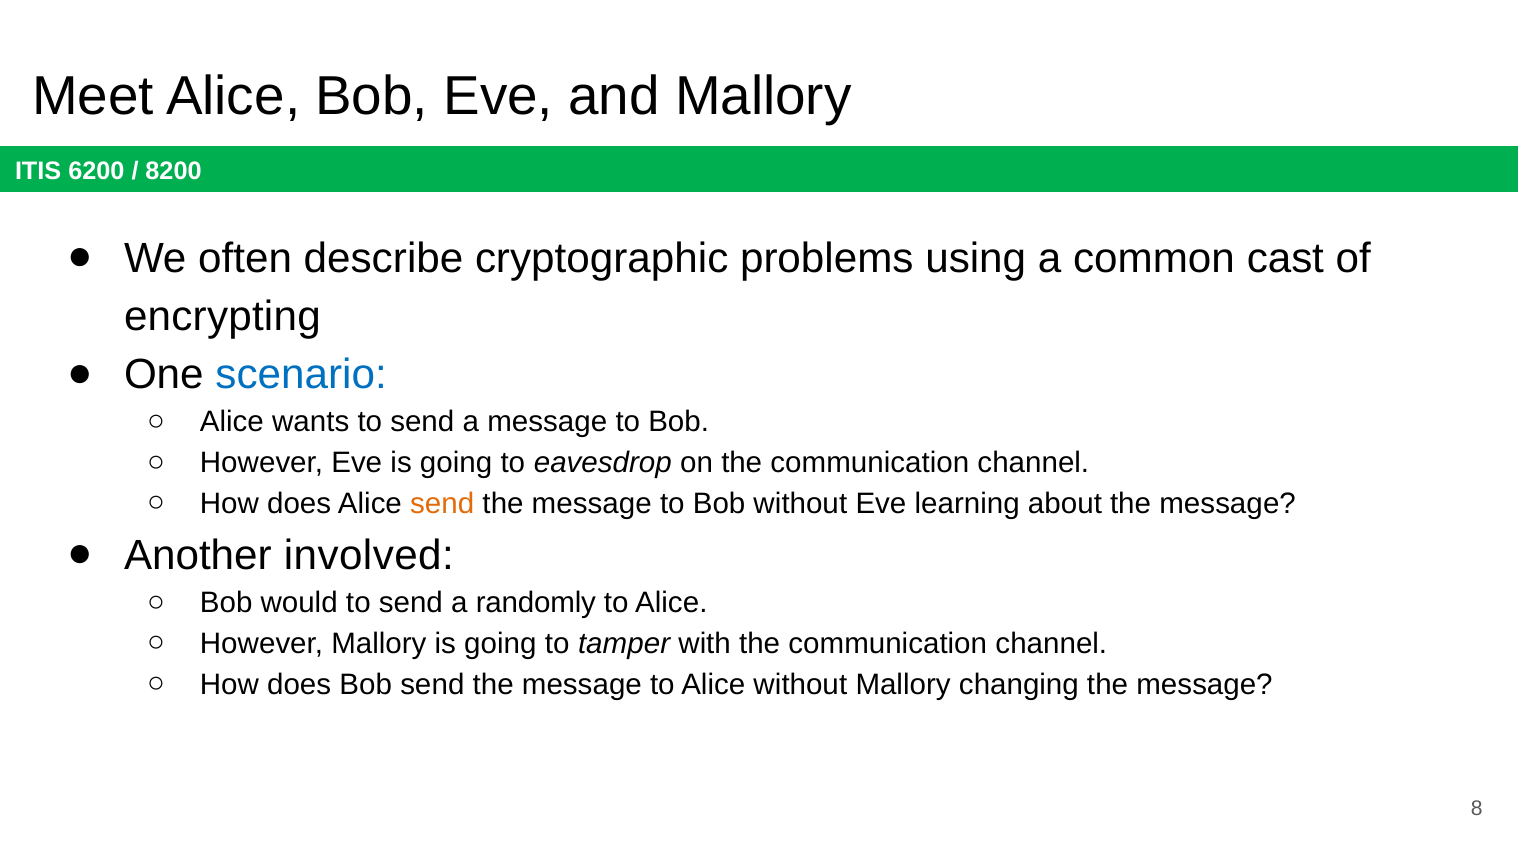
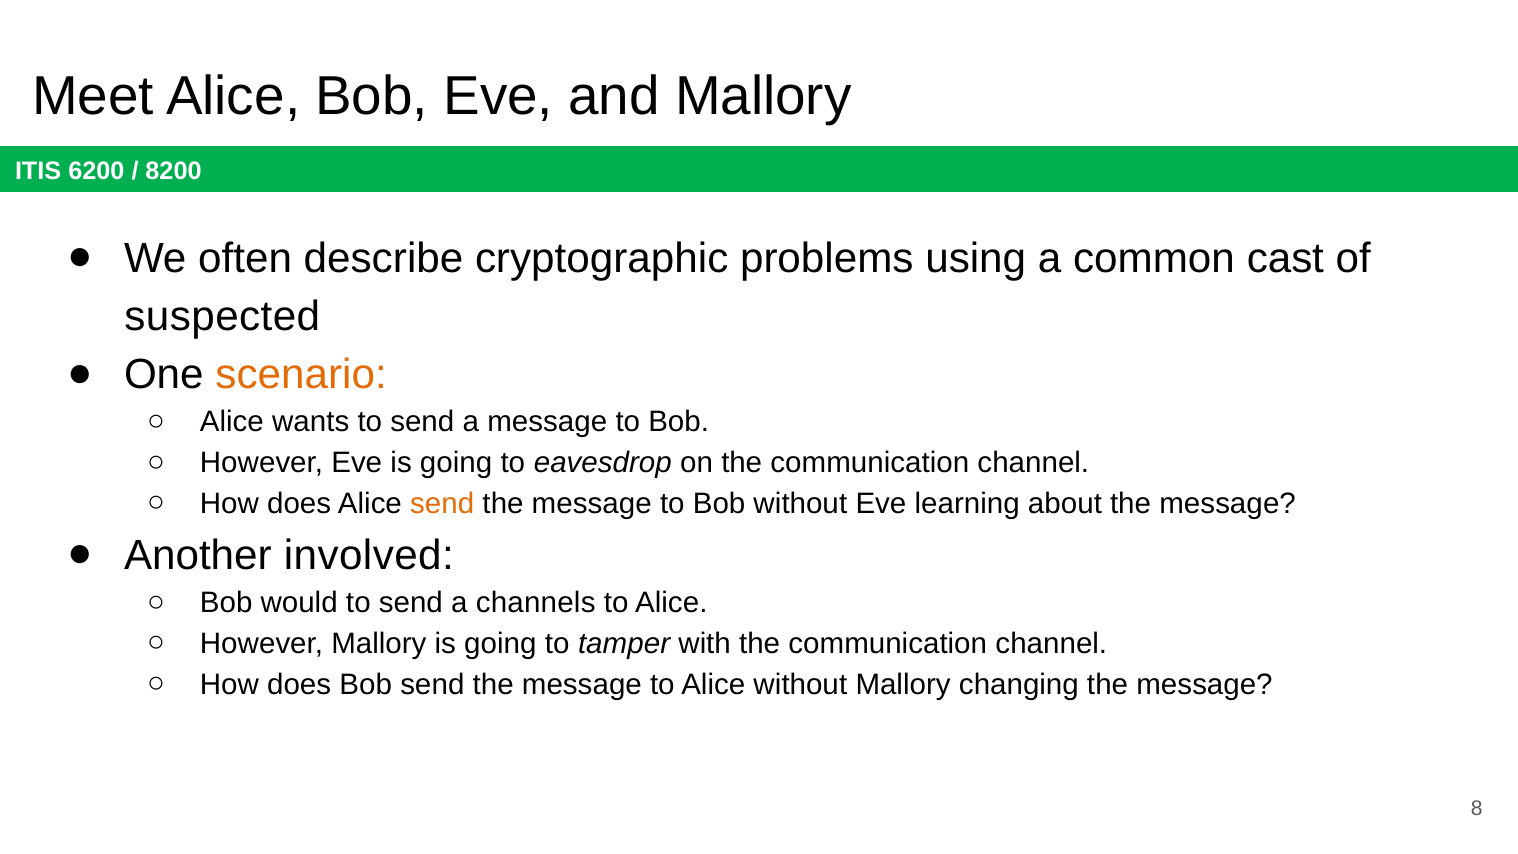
encrypting: encrypting -> suspected (222, 316)
scenario colour: blue -> orange (301, 375)
randomly: randomly -> channels (536, 603)
